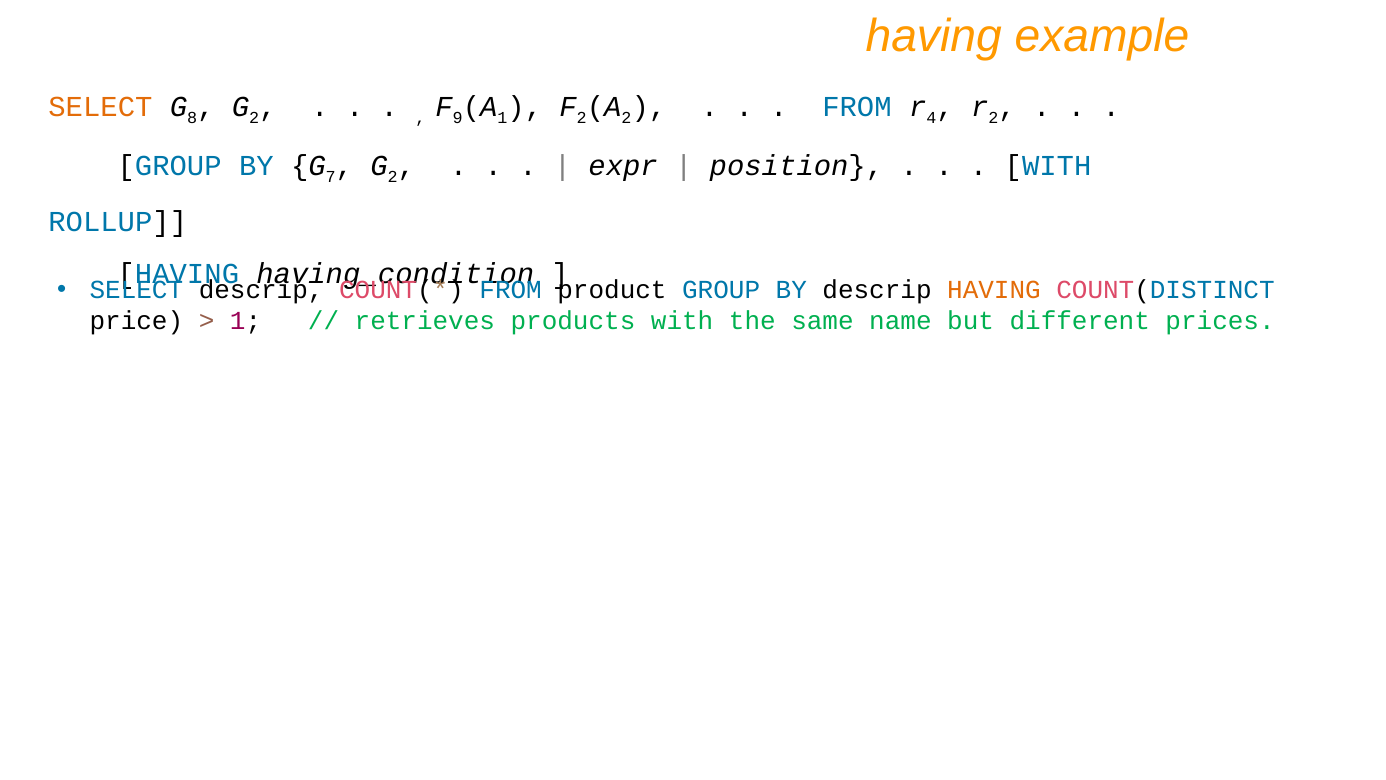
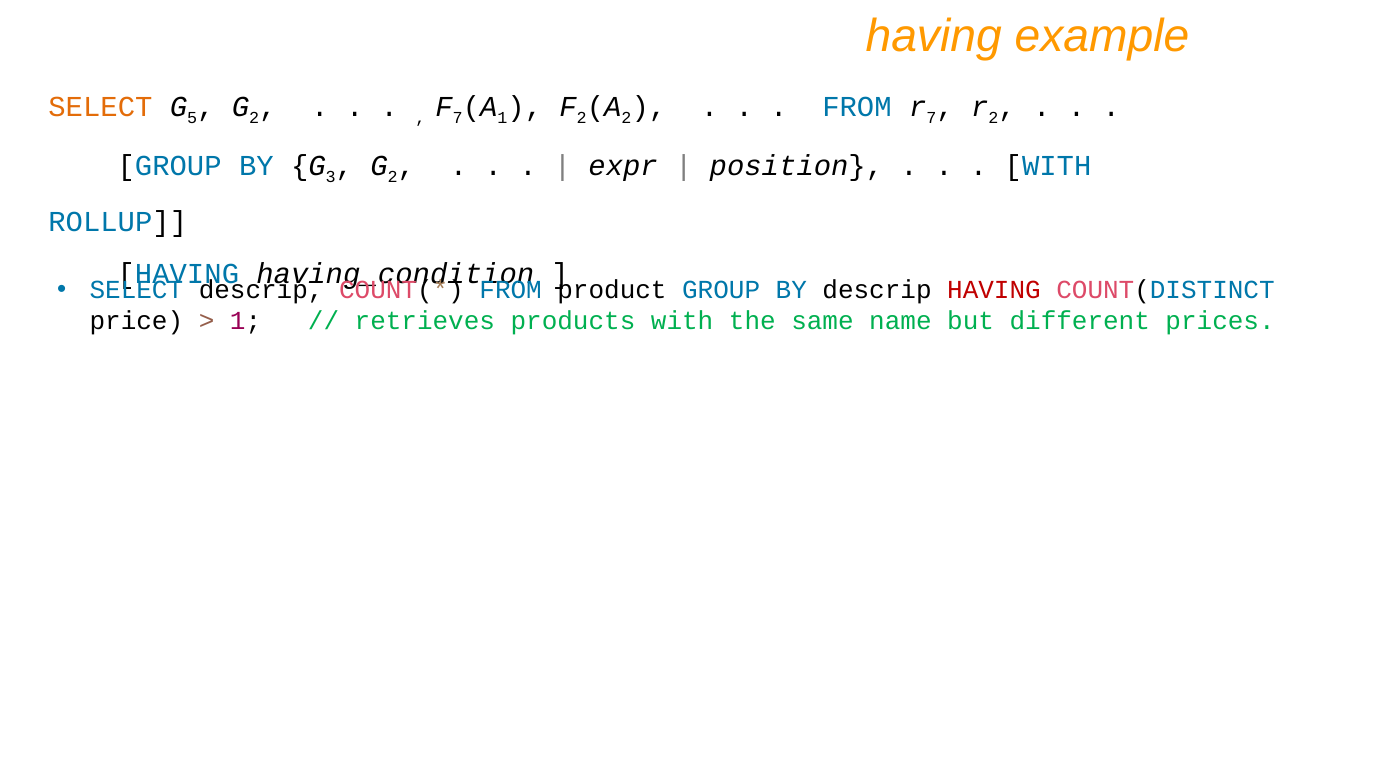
8: 8 -> 5 (192, 118)
9: 9 -> 7 (458, 118)
4: 4 -> 7 (931, 118)
7: 7 -> 3 (331, 177)
HAVING colour: orange -> red (994, 290)
